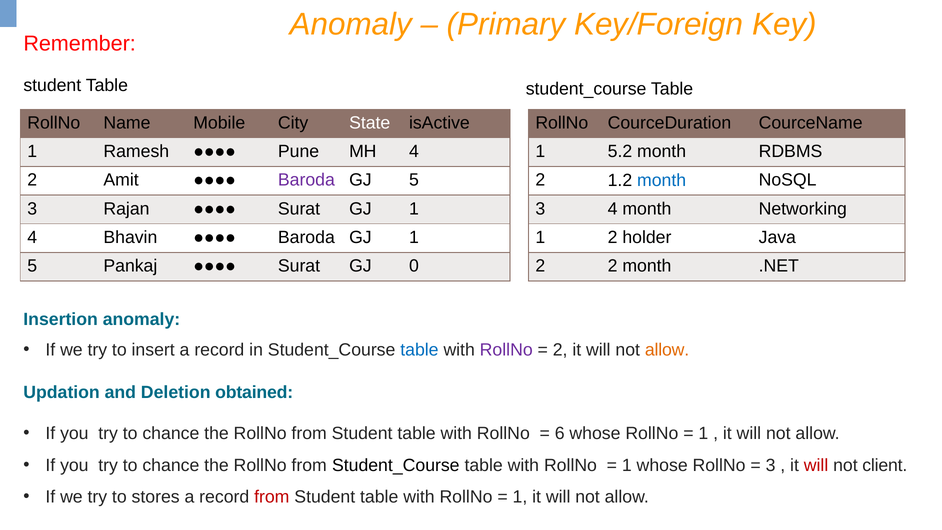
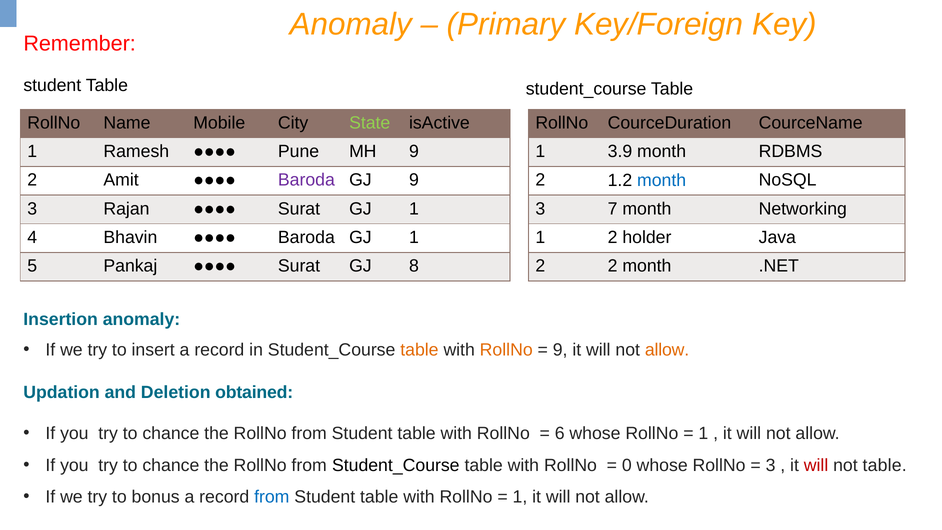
State colour: white -> light green (370, 123)
MH 4: 4 -> 9 (414, 151)
5.2: 5.2 -> 3.9 (620, 152)
GJ 5: 5 -> 9 (414, 180)
3 4: 4 -> 7 (613, 209)
0: 0 -> 8 (414, 266)
table colour: blue -> orange (419, 350)
RollNo colour: purple -> orange (506, 350)
2: 2 -> 9 (560, 350)
1: 1 -> 0 (627, 465)
not client: client -> table (885, 465)
stores: stores -> bonus (156, 497)
from colour: red -> blue (272, 497)
